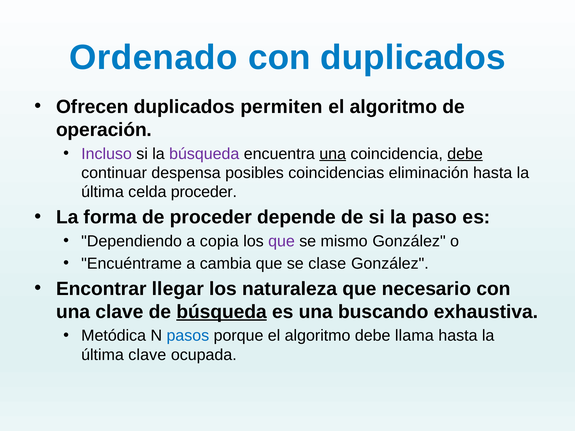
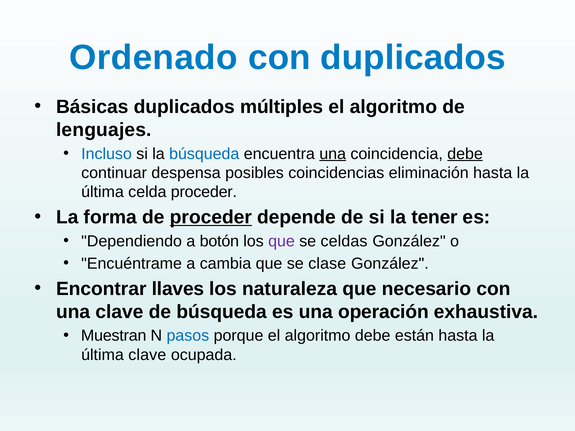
Ofrecen: Ofrecen -> Básicas (92, 107)
permiten: permiten -> múltiples (282, 107)
operación: operación -> lenguajes (104, 130)
Incluso colour: purple -> blue (107, 154)
búsqueda colour: purple -> blue (204, 154)
proceder underline: none -> present (211, 217)
paso: paso -> tener (435, 217)
copia: copia -> botón (219, 241)
mismo: mismo -> celdas (344, 241)
llegar: llegar -> llaves (178, 289)
búsqueda underline: present -> none (222, 312)
buscando: buscando -> operación (383, 312)
Metódica: Metódica -> Muestran (114, 336)
llama: llama -> están (414, 336)
